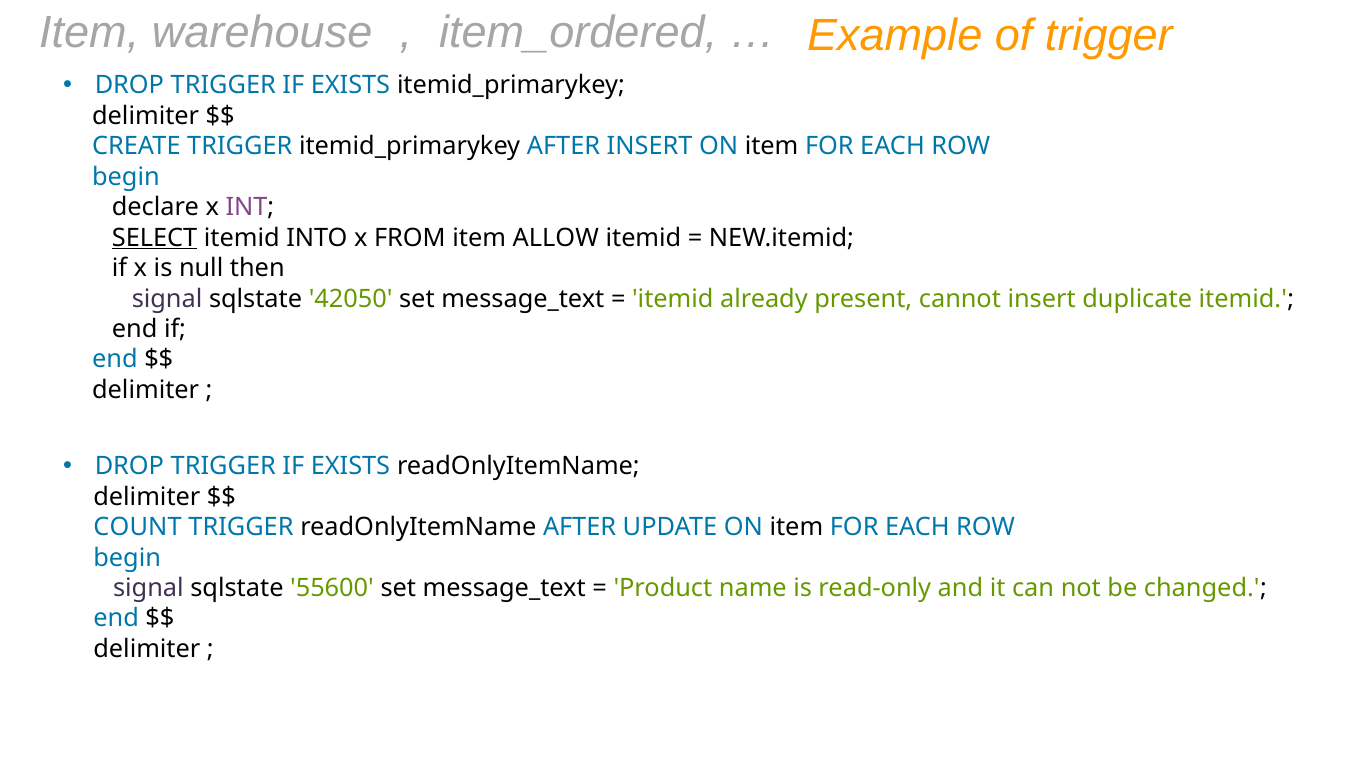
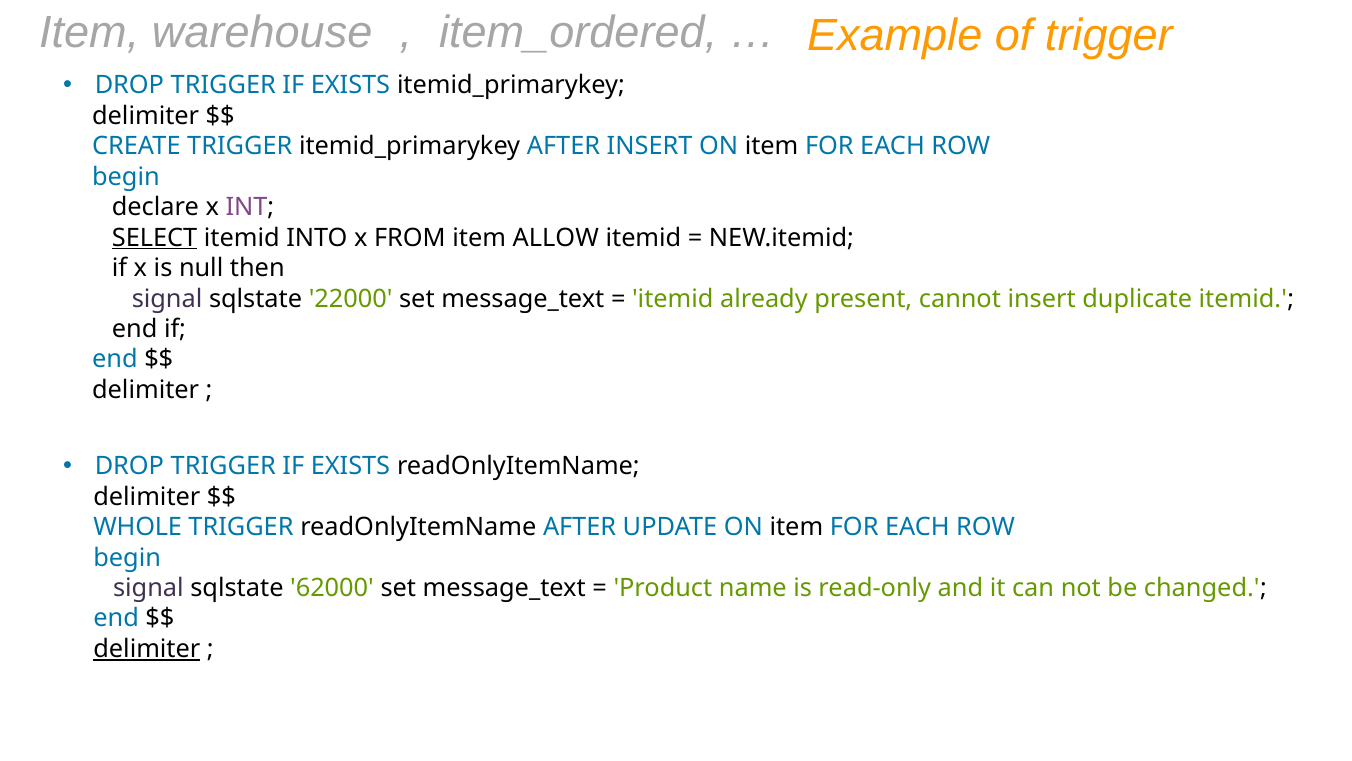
42050: 42050 -> 22000 (351, 299)
COUNT: COUNT -> WHOLE (138, 527)
55600: 55600 -> 62000 (332, 588)
delimiter underline: none -> present (147, 649)
